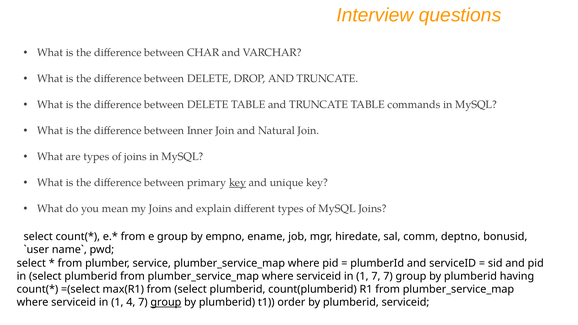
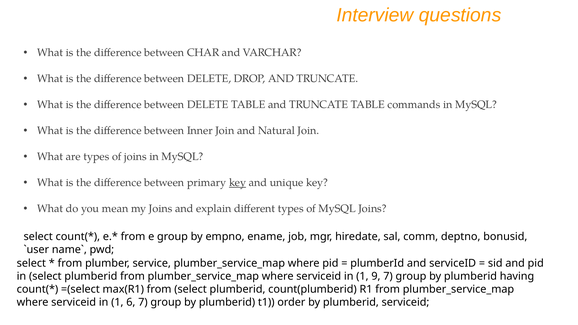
1 7: 7 -> 9 (376, 276)
4: 4 -> 6 (131, 302)
group underline: present -> none (166, 302)
